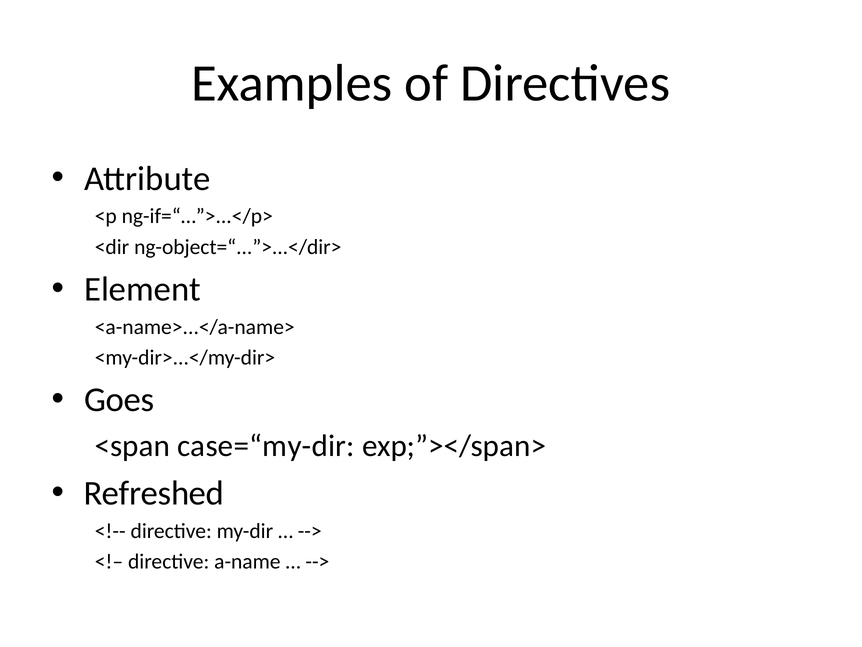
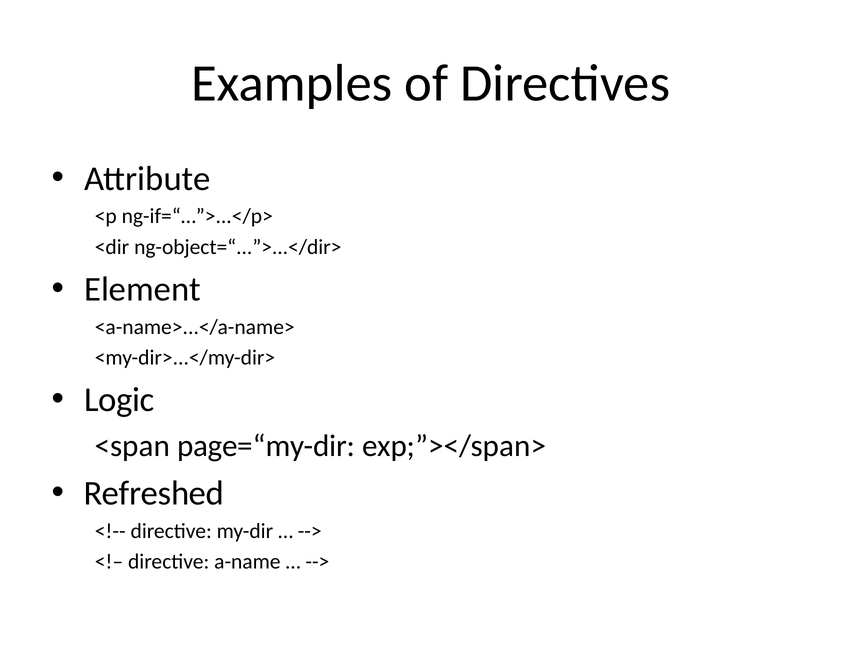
Goes: Goes -> Logic (119, 400)
case=“my-dir: case=“my-dir -> page=“my-dir (266, 446)
